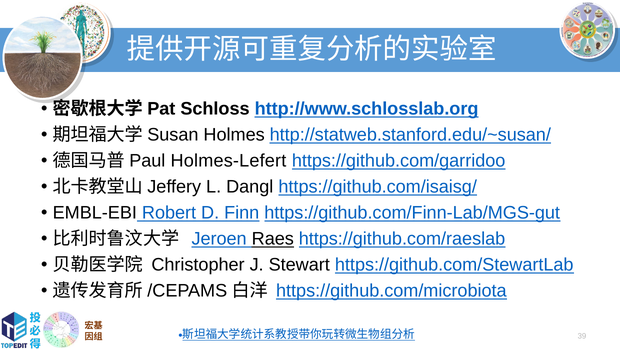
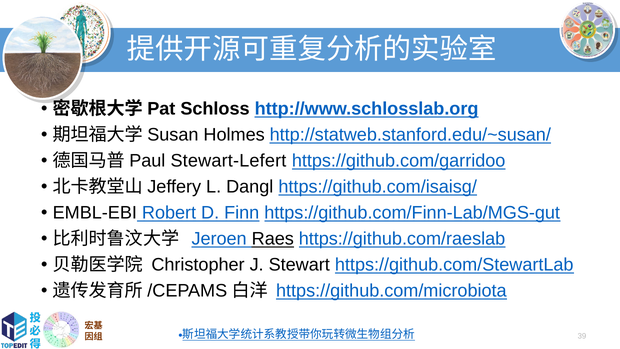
Holmes-Lefert: Holmes-Lefert -> Stewart-Lefert (228, 161)
